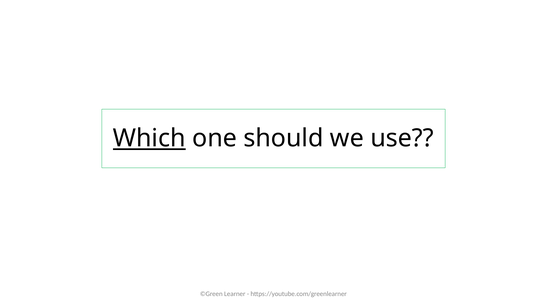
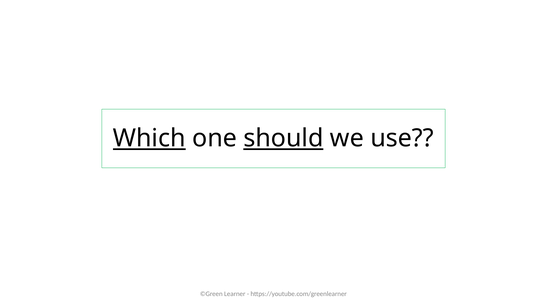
should underline: none -> present (283, 138)
